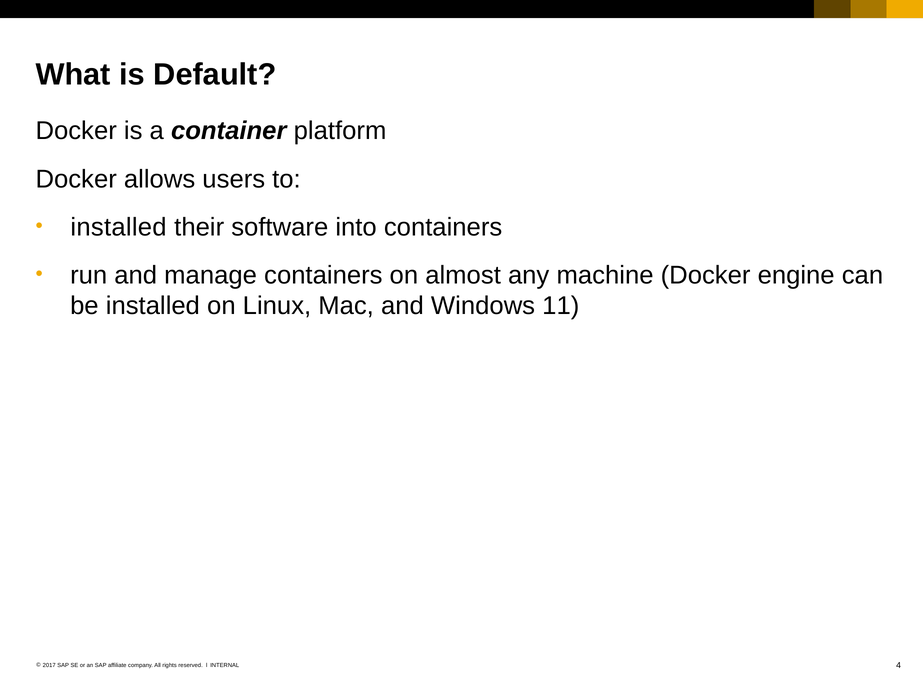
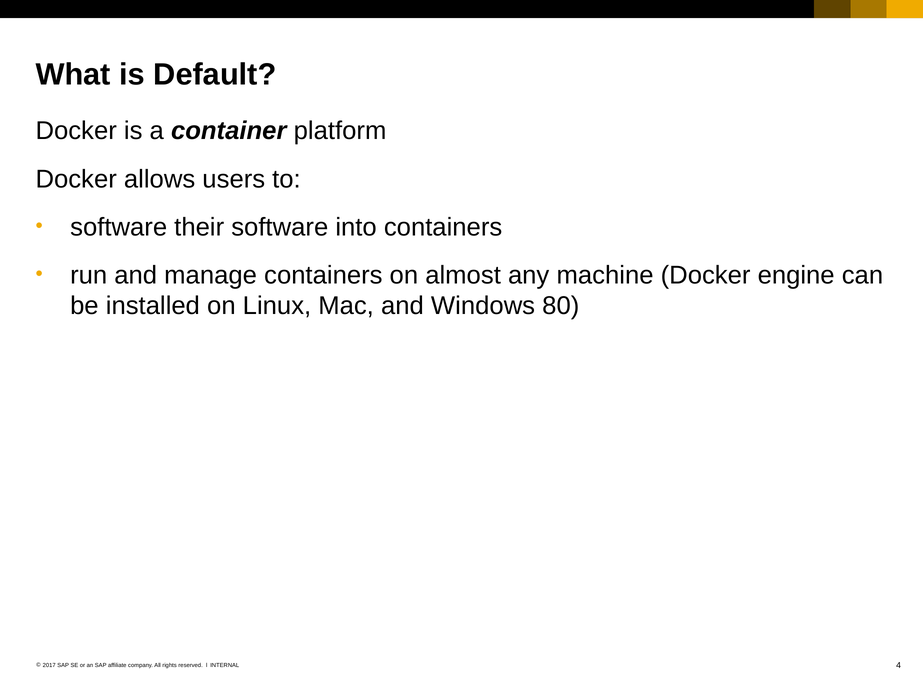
installed: installed -> software (119, 227)
11: 11 -> 80 (561, 306)
